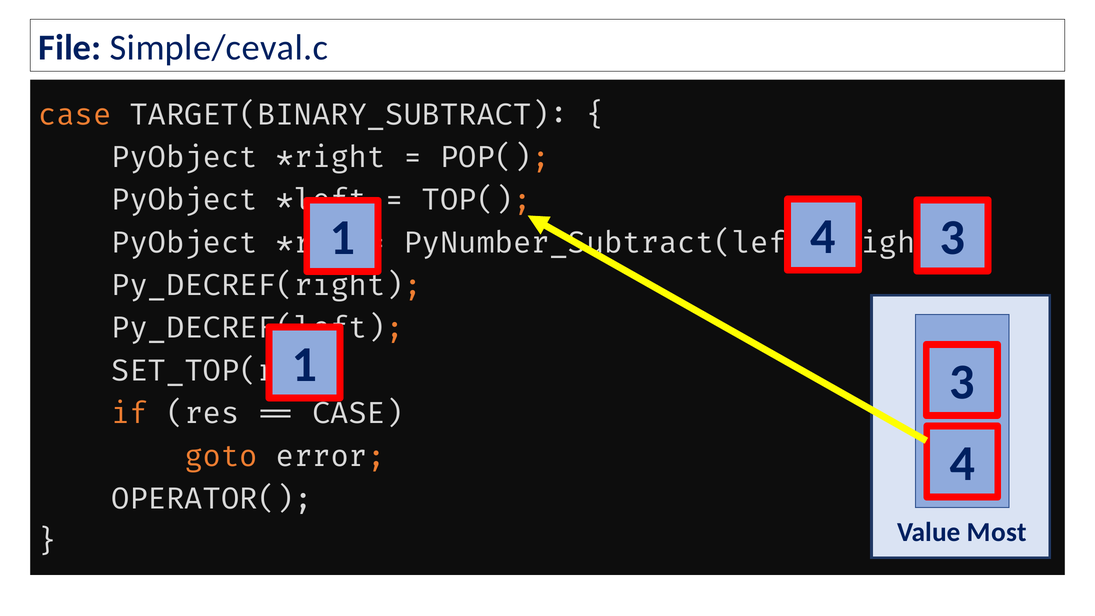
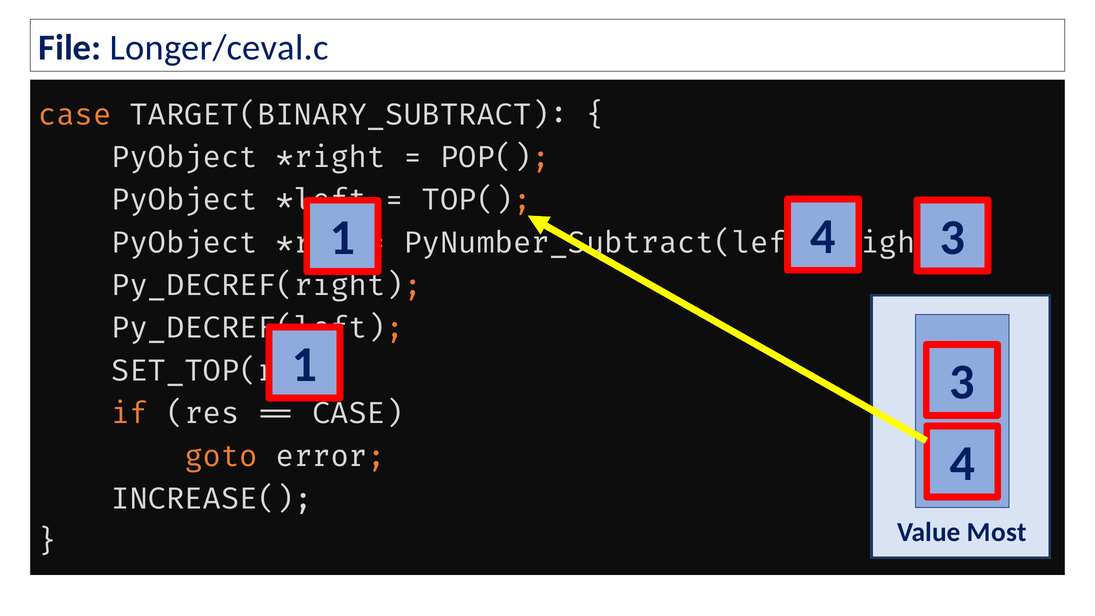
Simple/ceval.c: Simple/ceval.c -> Longer/ceval.c (219, 48)
OPERATOR(: OPERATOR( -> INCREASE( (212, 499)
